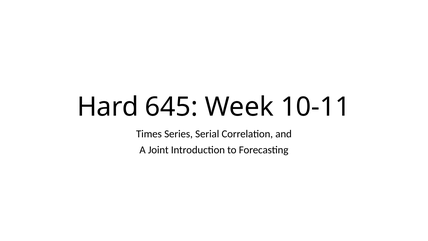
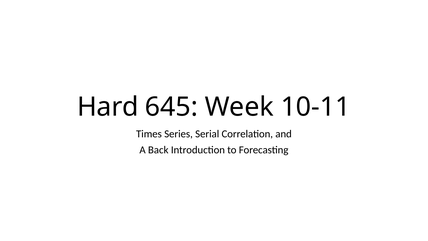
Joint: Joint -> Back (158, 150)
